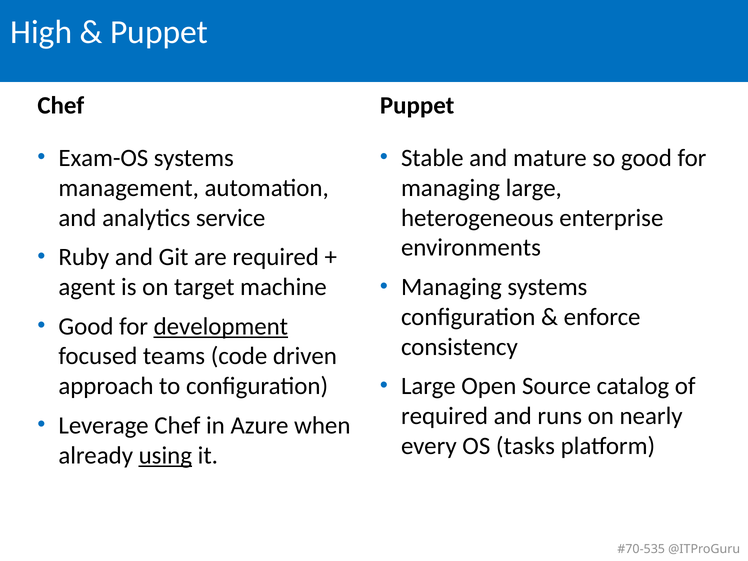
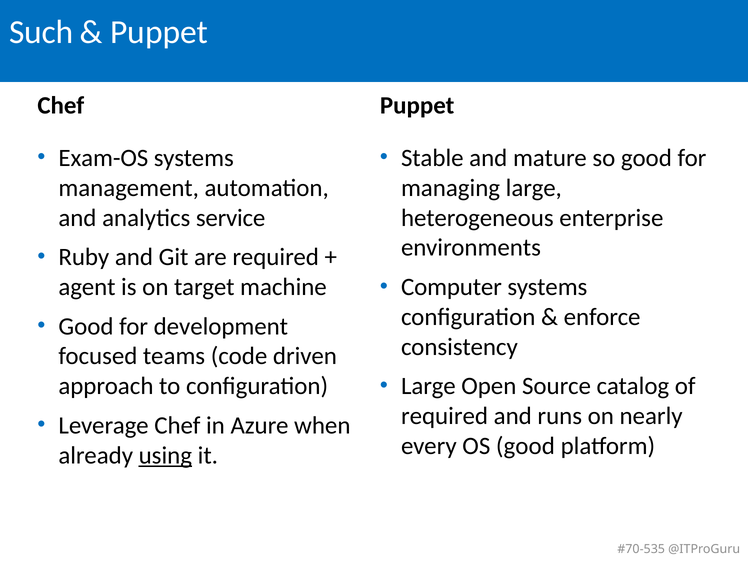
High: High -> Such (41, 32)
Managing: Managing -> Computer (451, 287)
development underline: present -> none (221, 326)
OS tasks: tasks -> good (525, 446)
